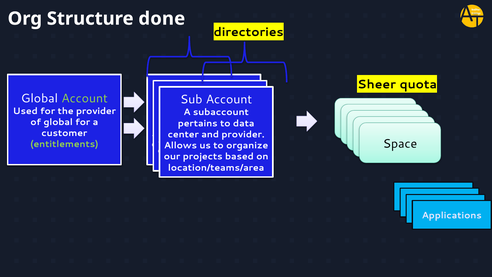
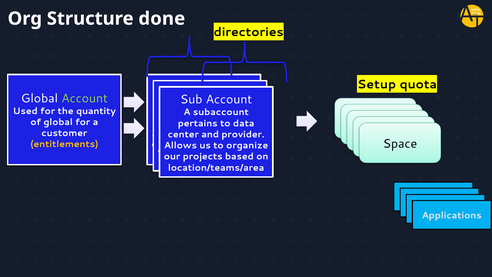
Sheer: Sheer -> Setup (377, 85)
the provider: provider -> quantity (96, 111)
entitlements colour: light green -> yellow (64, 144)
